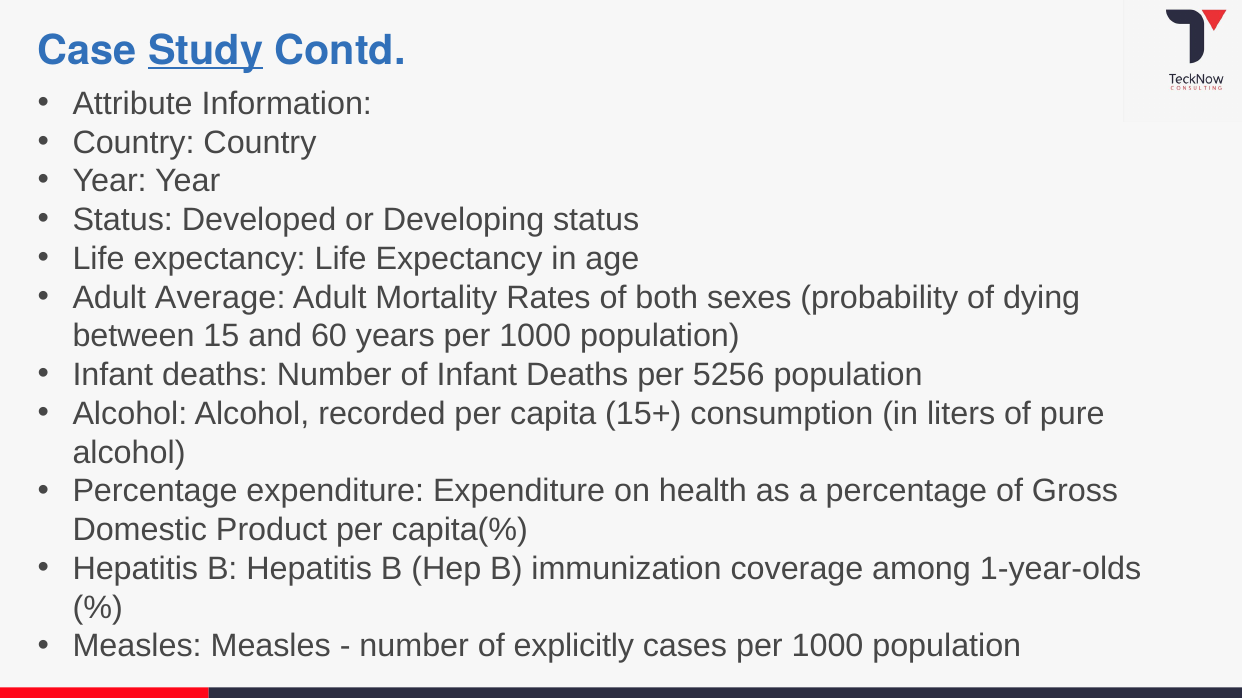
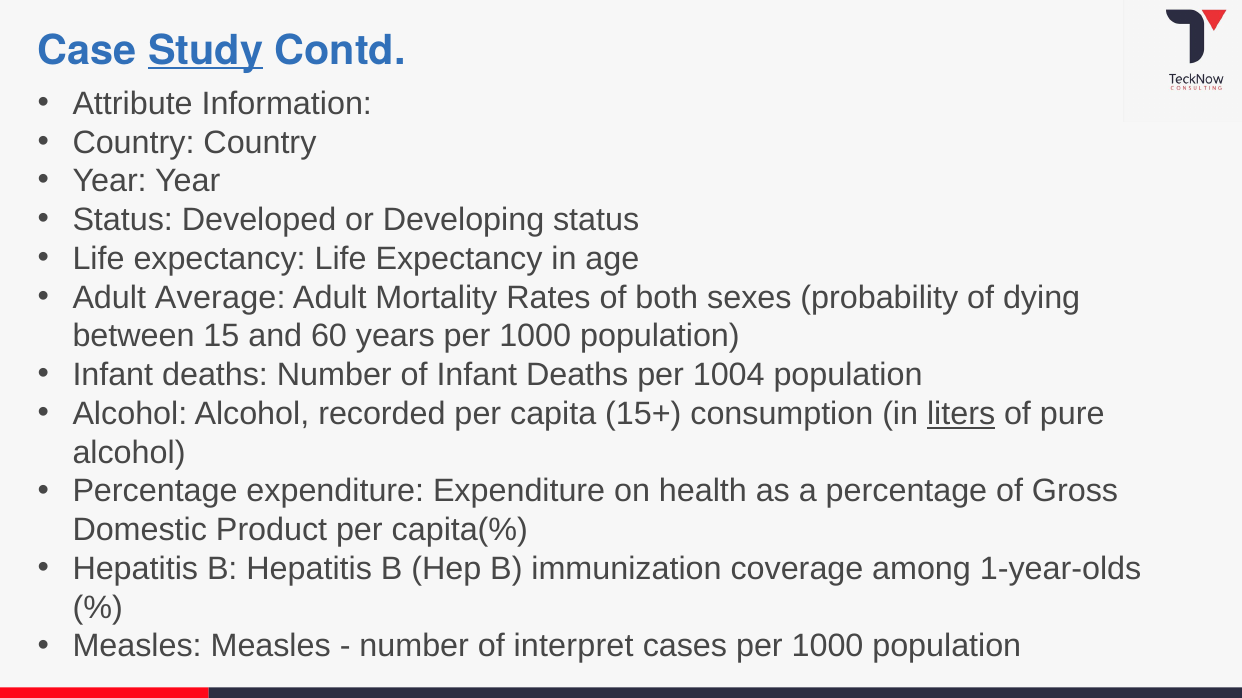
5256: 5256 -> 1004 (729, 375)
liters underline: none -> present (961, 414)
explicitly: explicitly -> interpret (574, 647)
